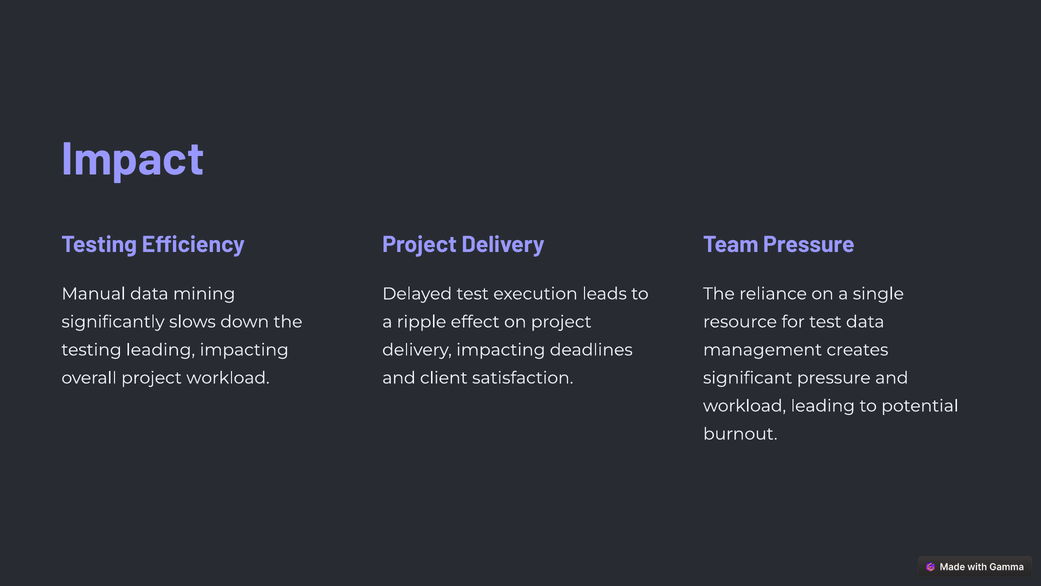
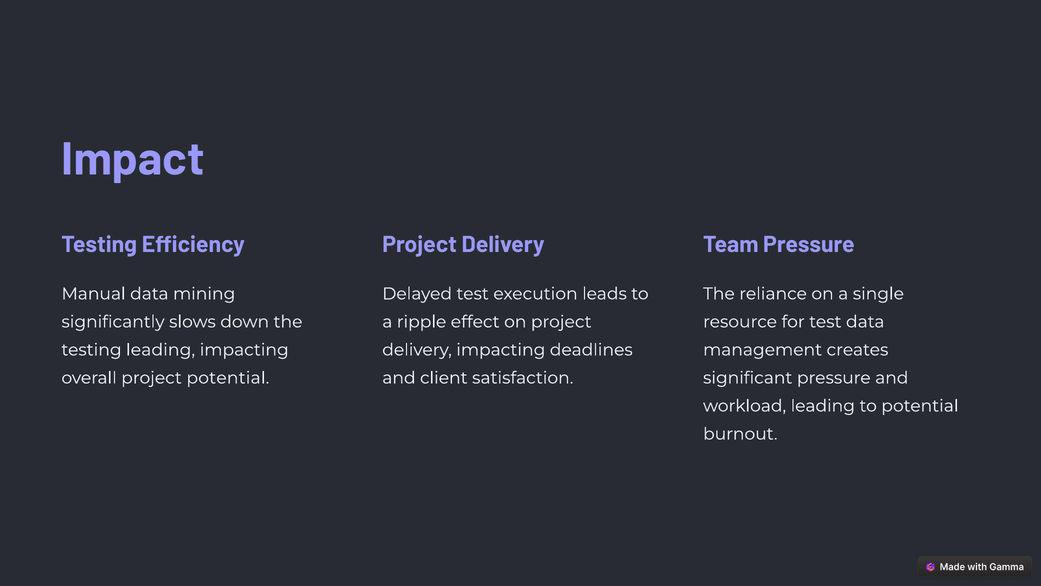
project workload: workload -> potential (228, 378)
